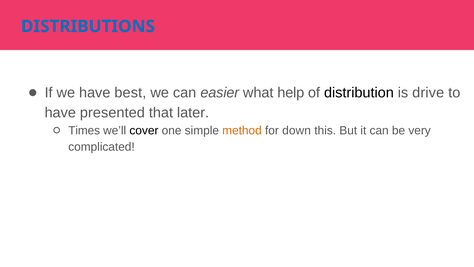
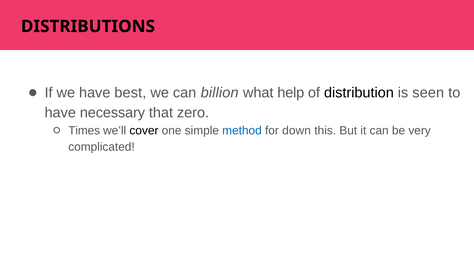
DISTRIBUTIONS colour: blue -> black (88, 26)
easier: easier -> billion (220, 93)
drive: drive -> seen (428, 93)
presented: presented -> necessary (112, 113)
later: later -> zero (193, 113)
method colour: orange -> blue (242, 130)
